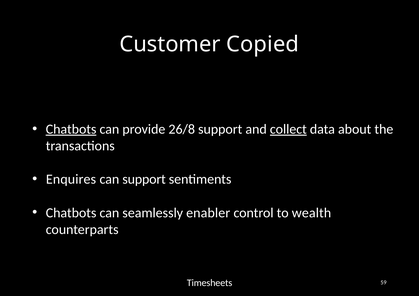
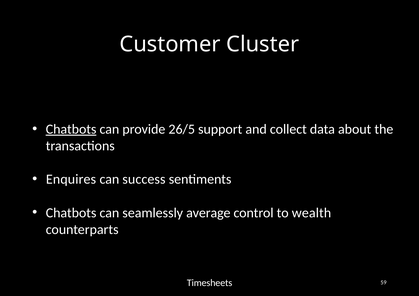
Copied: Copied -> Cluster (263, 44)
26/8: 26/8 -> 26/5 (182, 129)
collect underline: present -> none (288, 129)
can support: support -> success (144, 179)
enabler: enabler -> average (208, 213)
